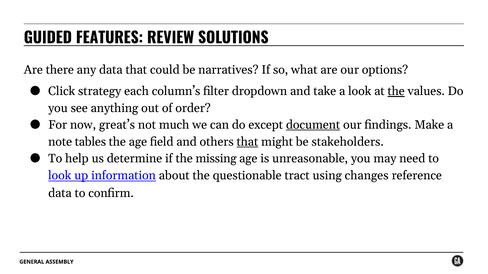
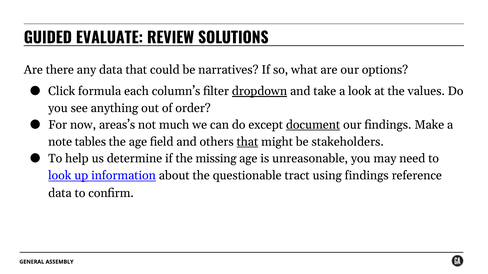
FEATURES: FEATURES -> EVALUATE (109, 38)
strategy: strategy -> formula (100, 91)
dropdown underline: none -> present (259, 91)
the underline: present -> none (396, 91)
great’s: great’s -> areas’s (117, 125)
using changes: changes -> findings (367, 176)
